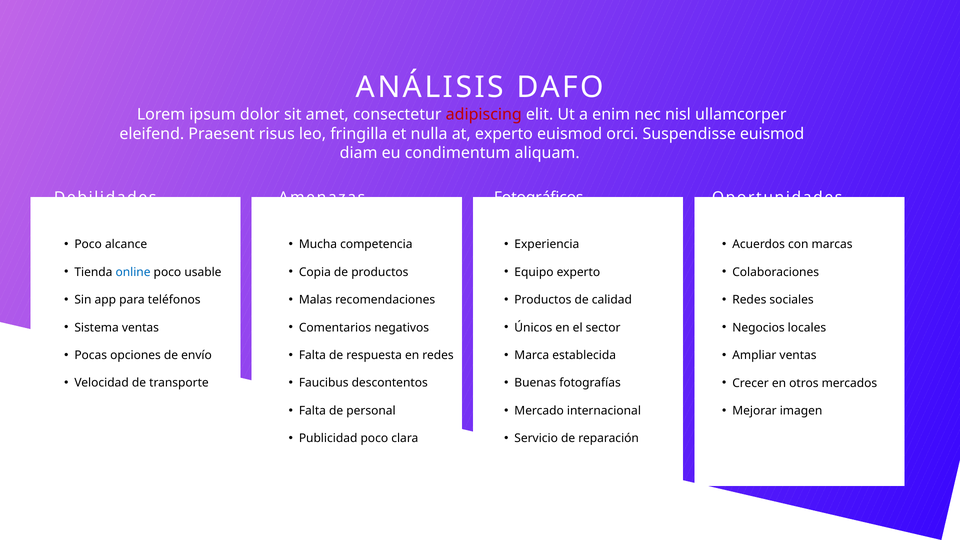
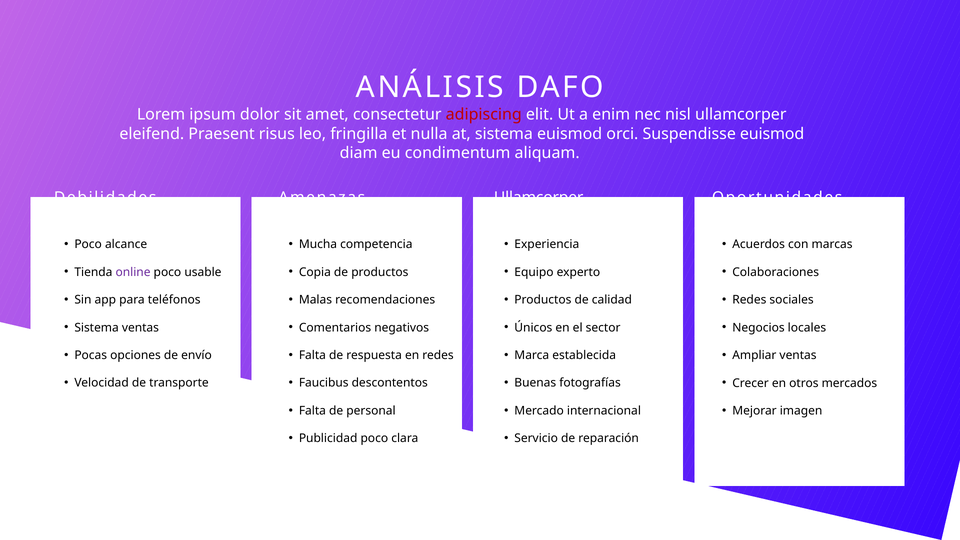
at experto: experto -> sistema (504, 134)
Amenazas Fotográficos: Fotográficos -> Ullamcorper (539, 198)
online colour: blue -> purple (133, 272)
